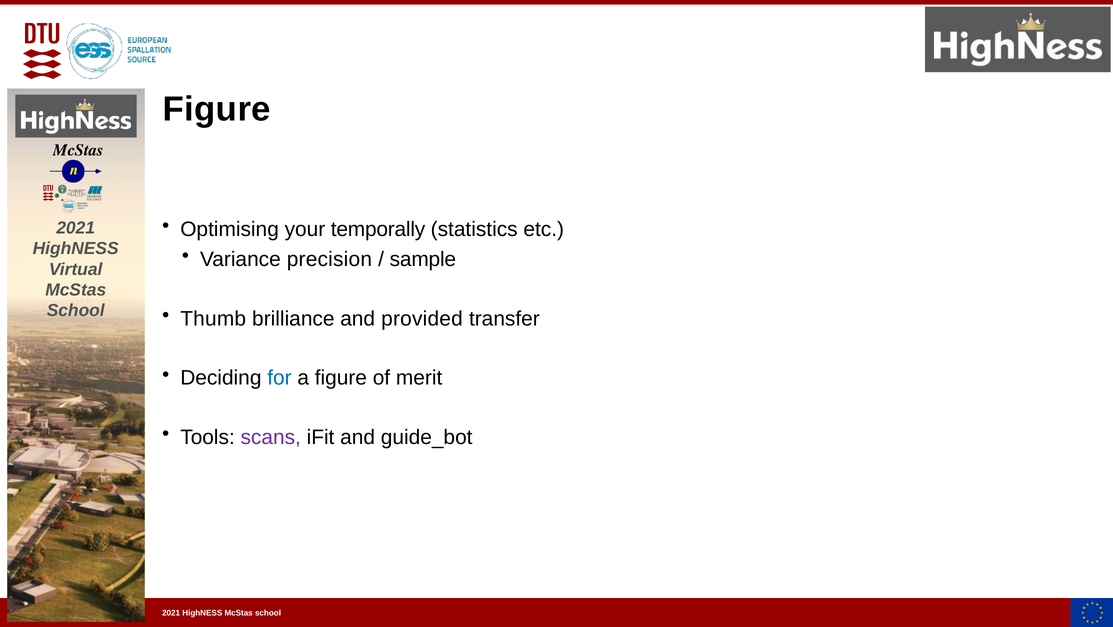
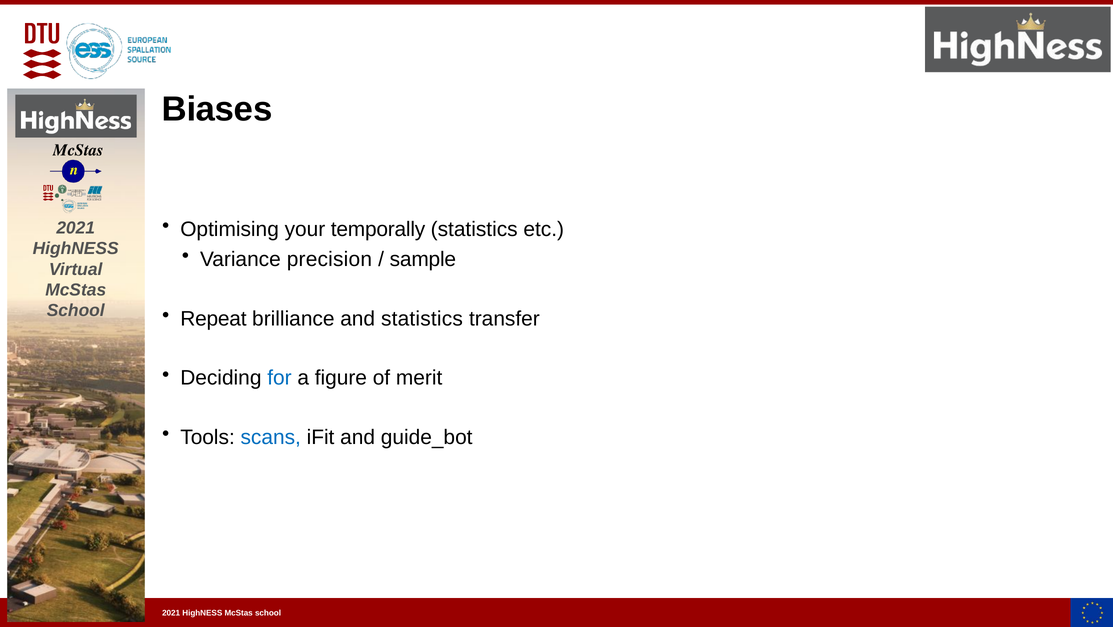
Figure: Figure -> Biases (217, 109)
Thumb: Thumb -> Repeat (213, 318)
and provided: provided -> statistics (422, 318)
scans colour: purple -> blue (271, 437)
